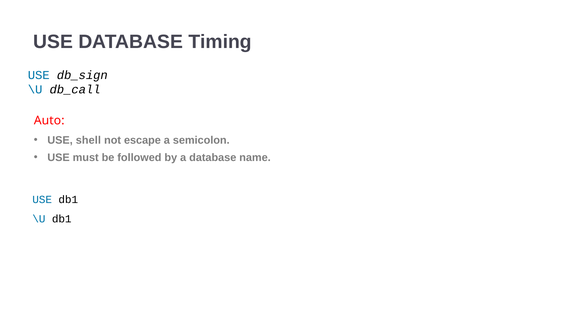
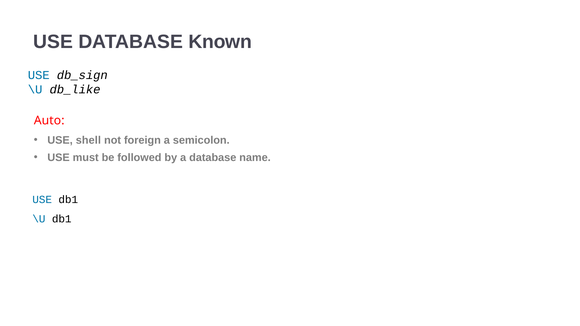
Timing: Timing -> Known (220, 42)
db_call: db_call -> db_like (75, 90)
escape: escape -> foreign (142, 140)
